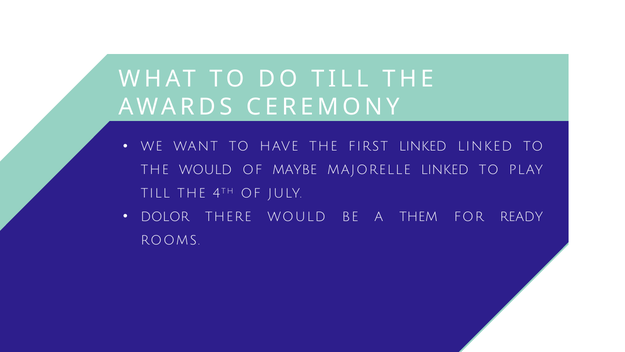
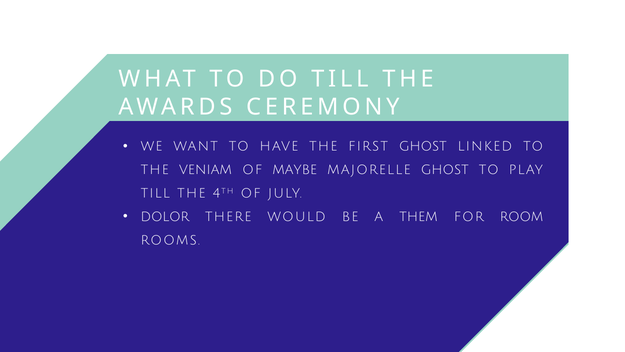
FIRST LINKED: LINKED -> GHOST (423, 146)
THE WOULD: WOULD -> VENIAM (205, 170)
MAJORELLE LINKED: LINKED -> GHOST (445, 170)
READY: READY -> ROOM (521, 217)
